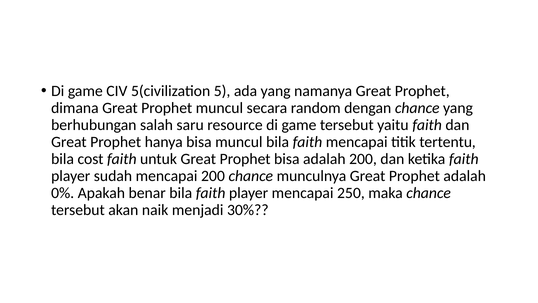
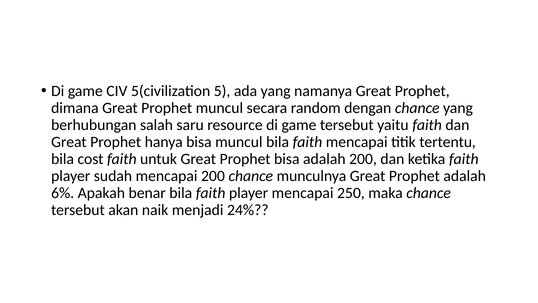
0%: 0% -> 6% (63, 193)
30%: 30% -> 24% (248, 210)
